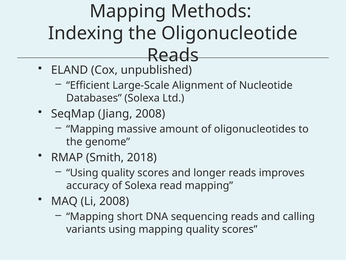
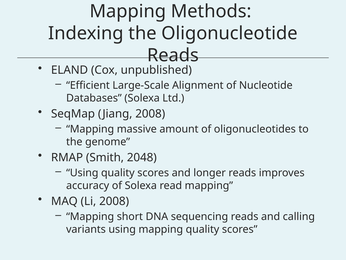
2018: 2018 -> 2048 (142, 157)
